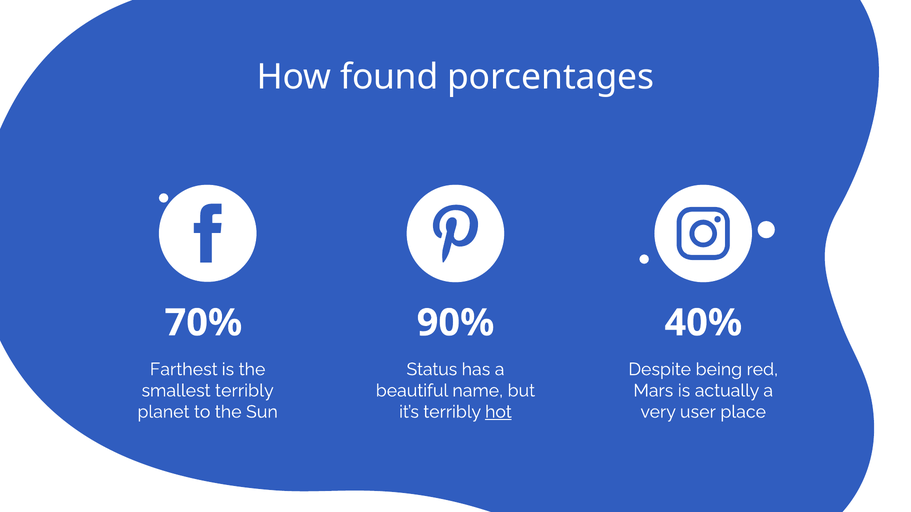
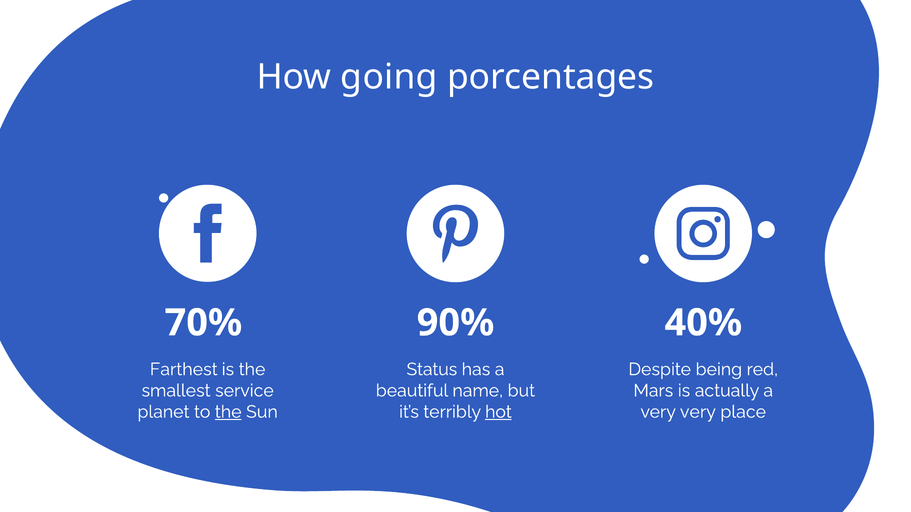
found: found -> going (389, 77)
smallest terribly: terribly -> service (244, 391)
the underline: none -> present (228, 412)
very user: user -> very (698, 412)
